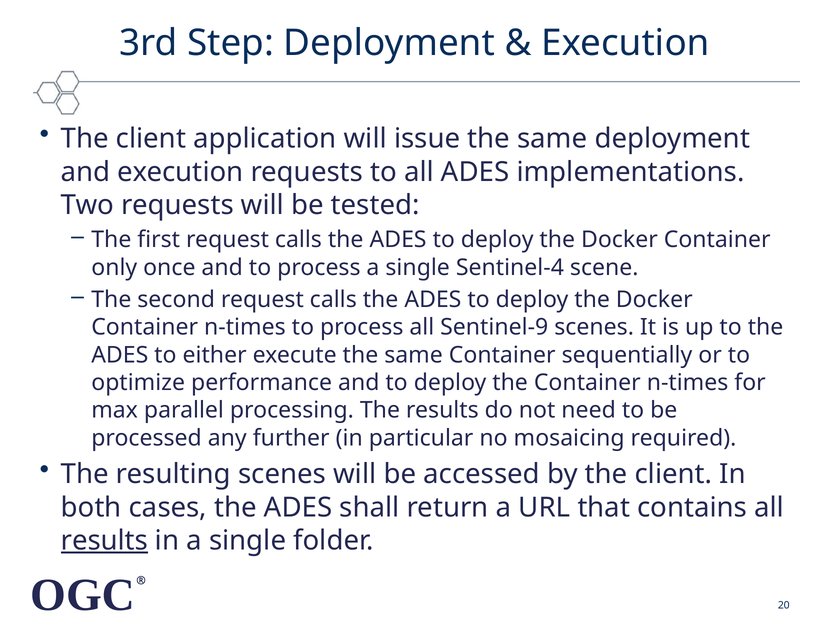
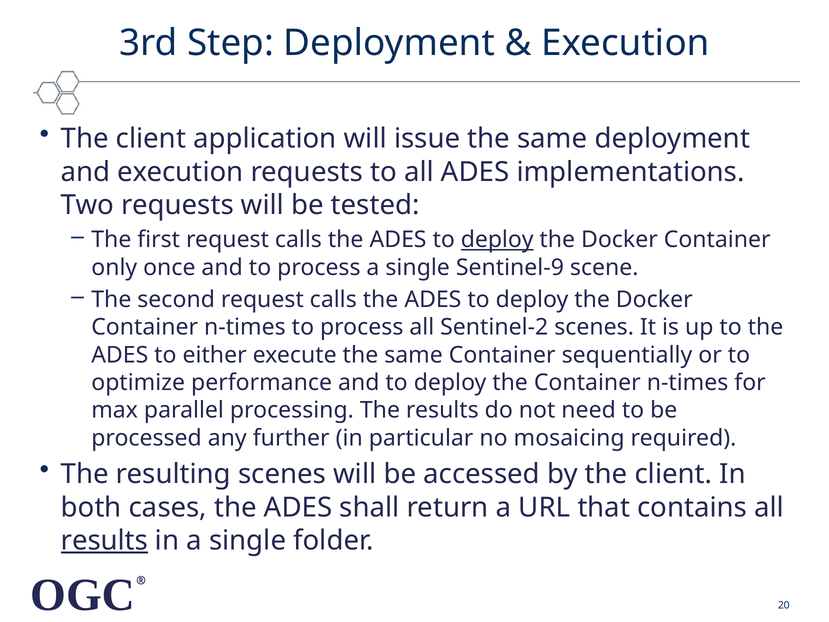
deploy underline: none -> present (497, 240)
Sentinel-4: Sentinel-4 -> Sentinel-9 (510, 267)
Sentinel-9: Sentinel-9 -> Sentinel-2 (494, 327)
